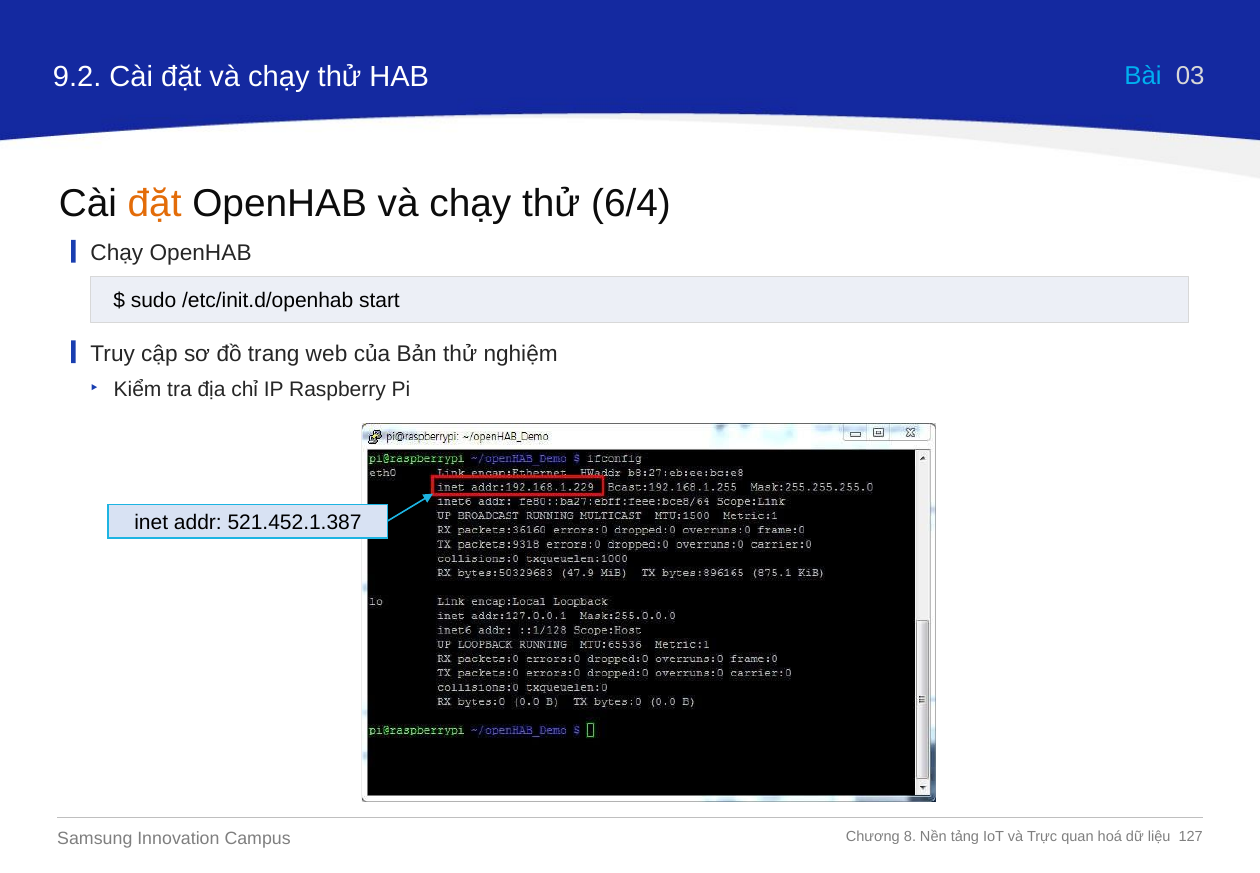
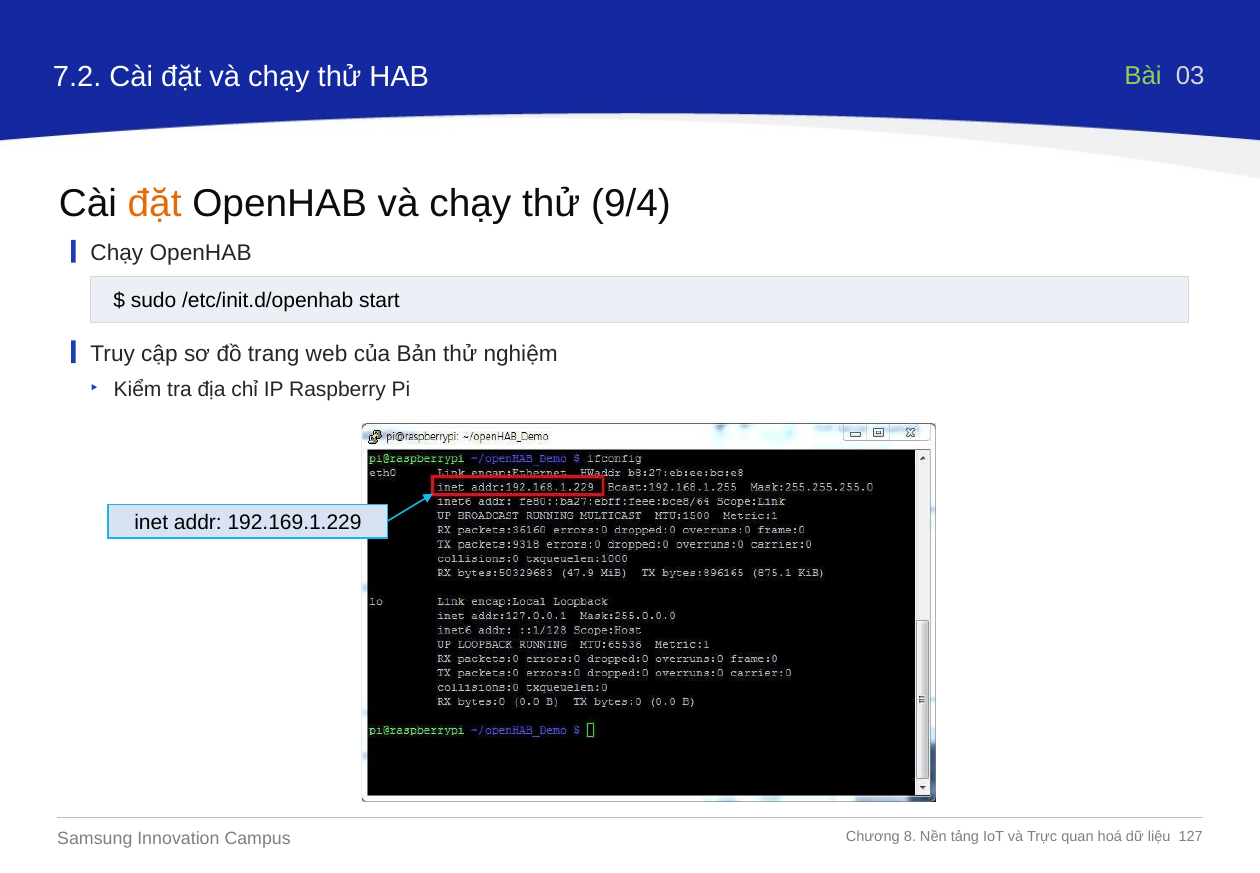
9.2: 9.2 -> 7.2 (77, 76)
Bài colour: light blue -> light green (1143, 76)
6/4: 6/4 -> 9/4 (631, 204)
521.452.1.387: 521.452.1.387 -> 192.169.1.229 (295, 522)
